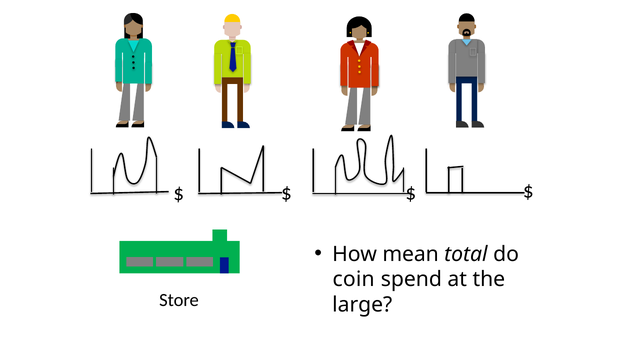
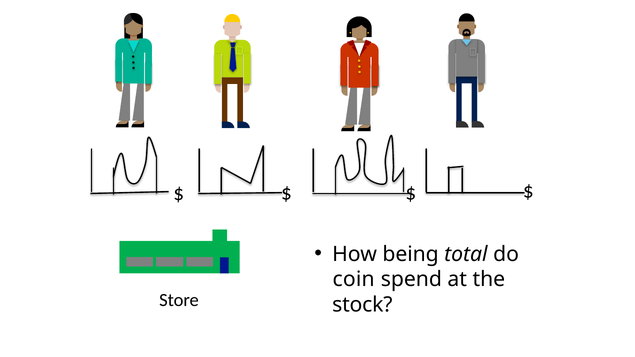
mean: mean -> being (411, 254)
large: large -> stock (362, 305)
